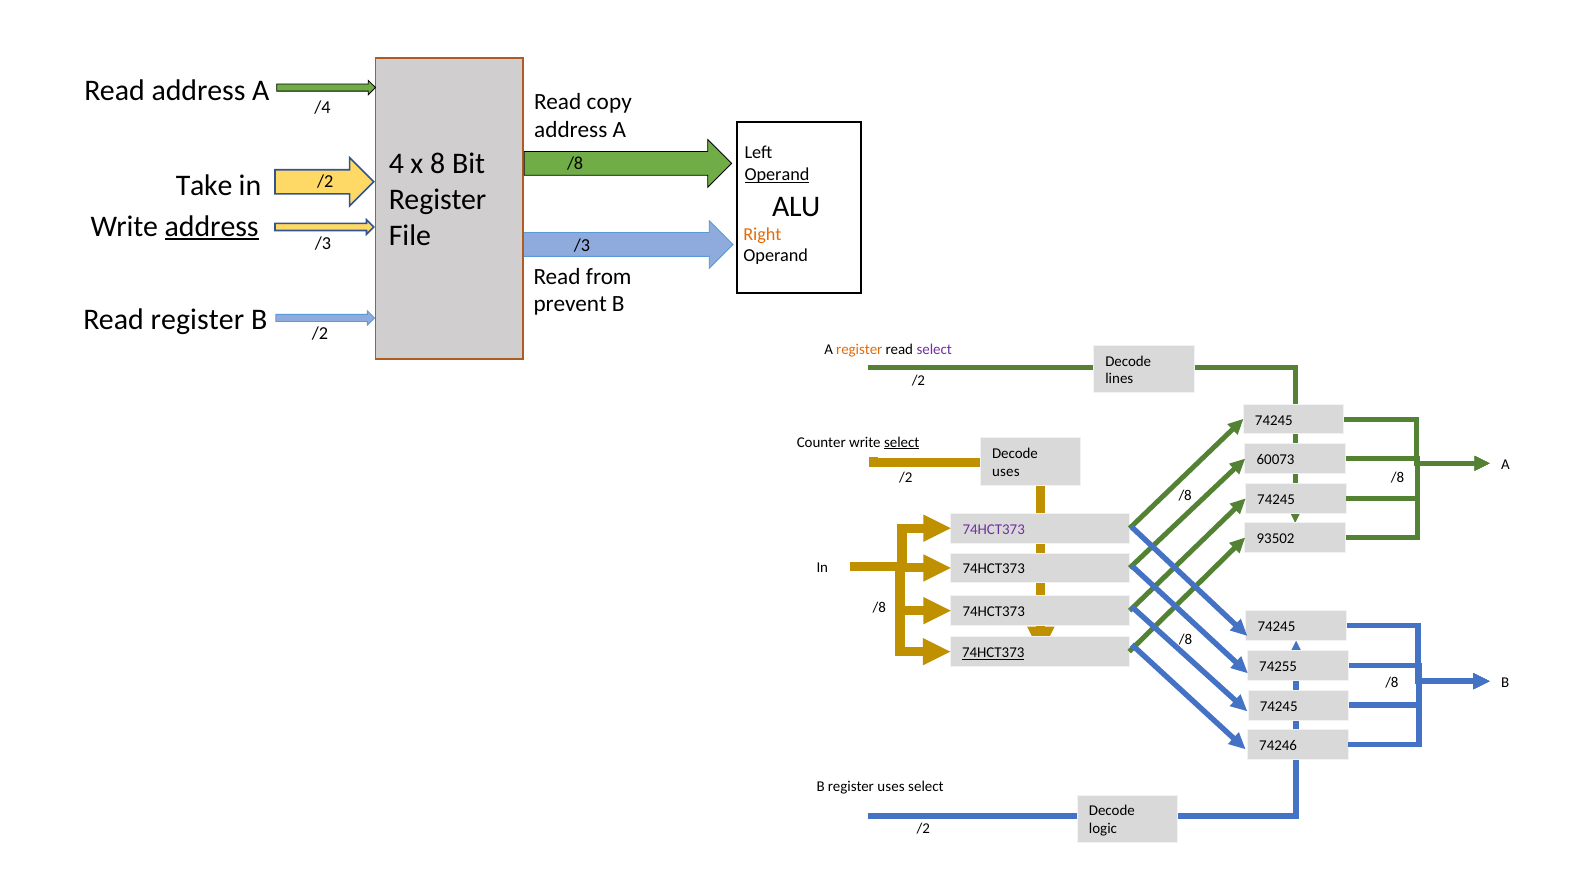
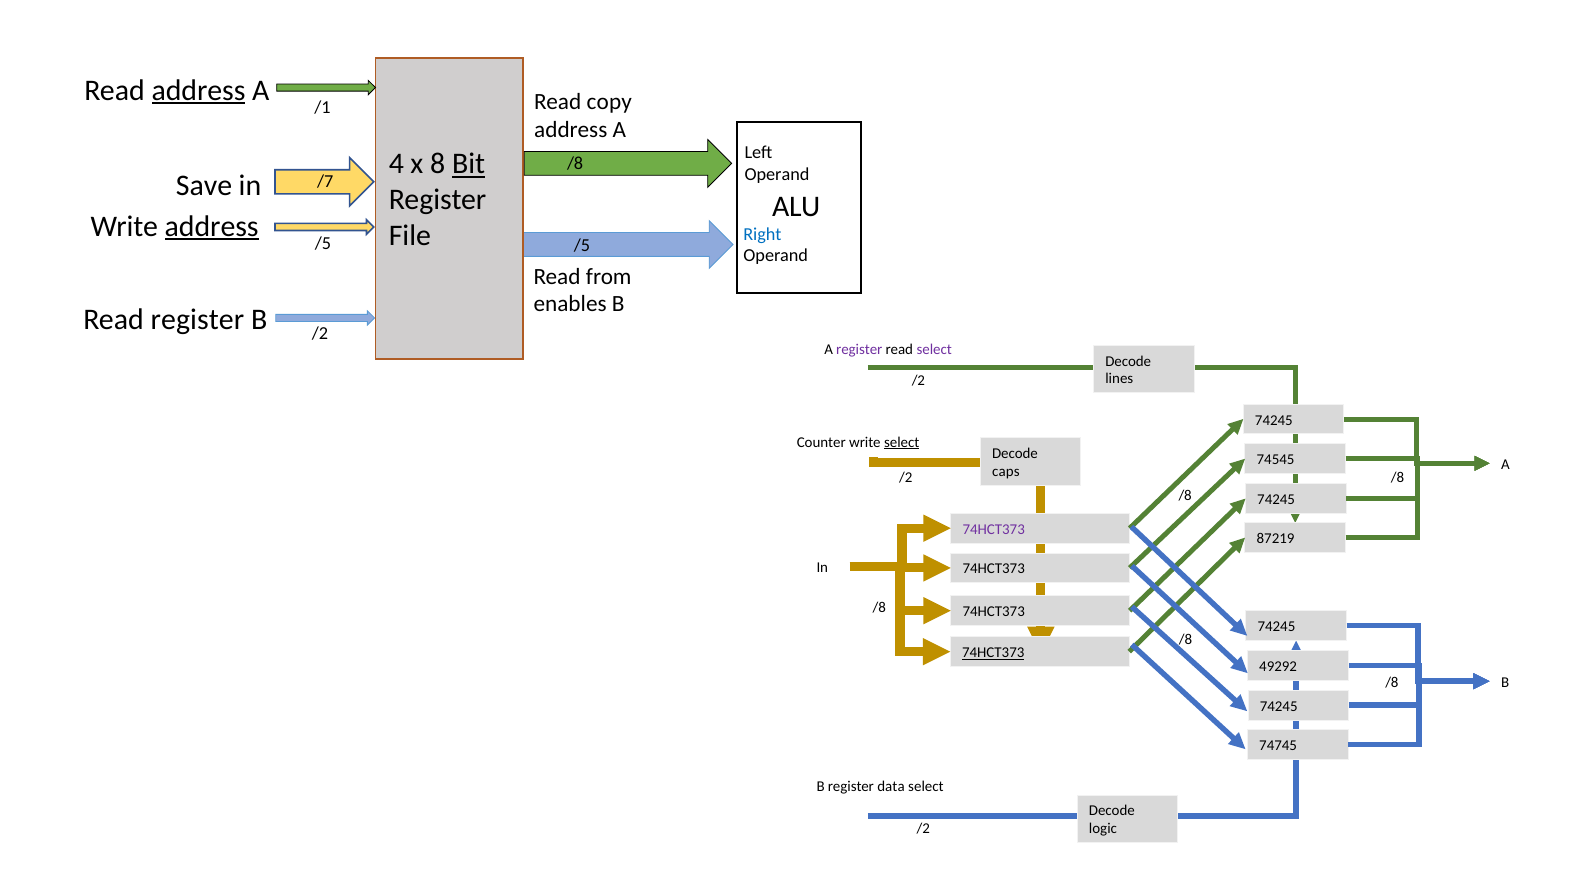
address underline: none -> present (199, 90)
/4: /4 -> /1 (322, 107)
Bit underline: none -> present (469, 164)
Operand underline: present -> none (777, 175)
Take: Take -> Save (204, 186)
/2: /2 -> /7 (325, 182)
Right colour: orange -> blue (762, 234)
/3: /3 -> /5 (323, 244)
/3: /3 -> /5 (582, 245)
prevent: prevent -> enables (570, 304)
register colour: orange -> purple (859, 350)
60073: 60073 -> 74545 (1276, 460)
uses: uses -> caps (1006, 472)
93502: 93502 -> 87219 (1276, 539)
74255: 74255 -> 49292 (1278, 667)
74246: 74246 -> 74745 (1278, 745)
register uses: uses -> data (891, 786)
